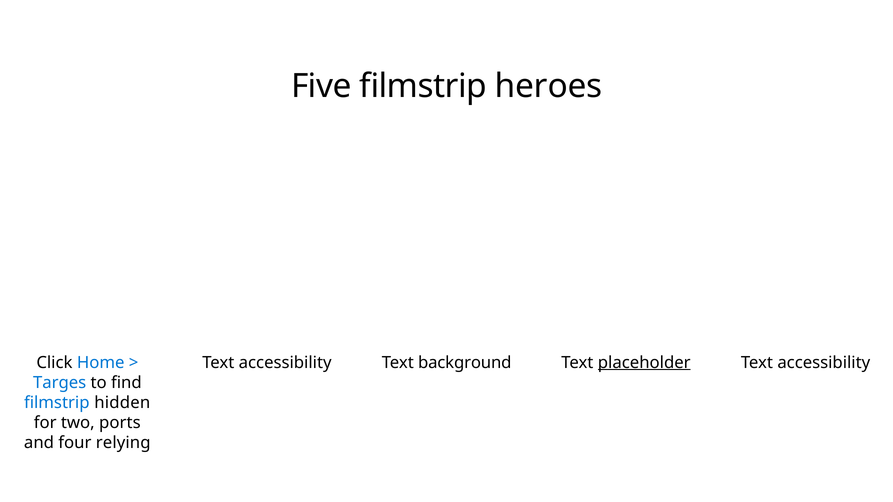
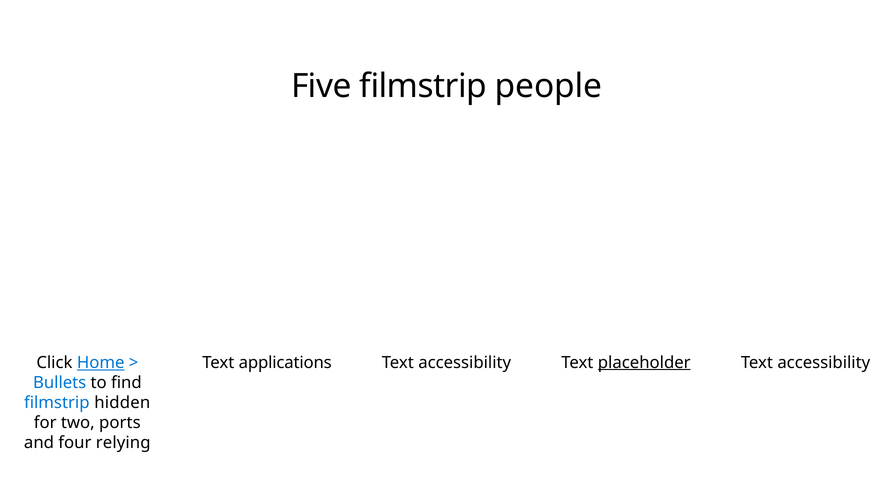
heroes: heroes -> people (548, 86)
accessibility: accessibility -> applications (285, 363)
background: background -> accessibility (465, 363)
Home underline: none -> present (101, 363)
Targes: Targes -> Bullets (60, 383)
